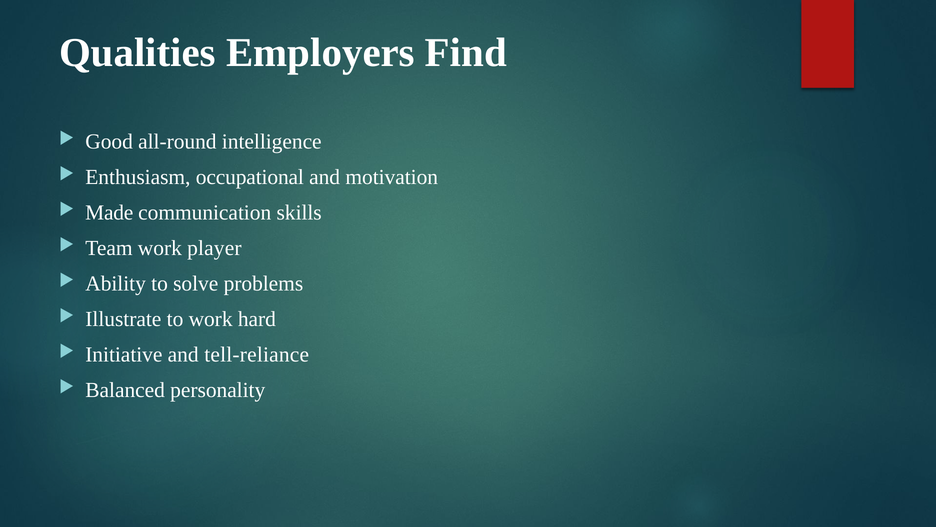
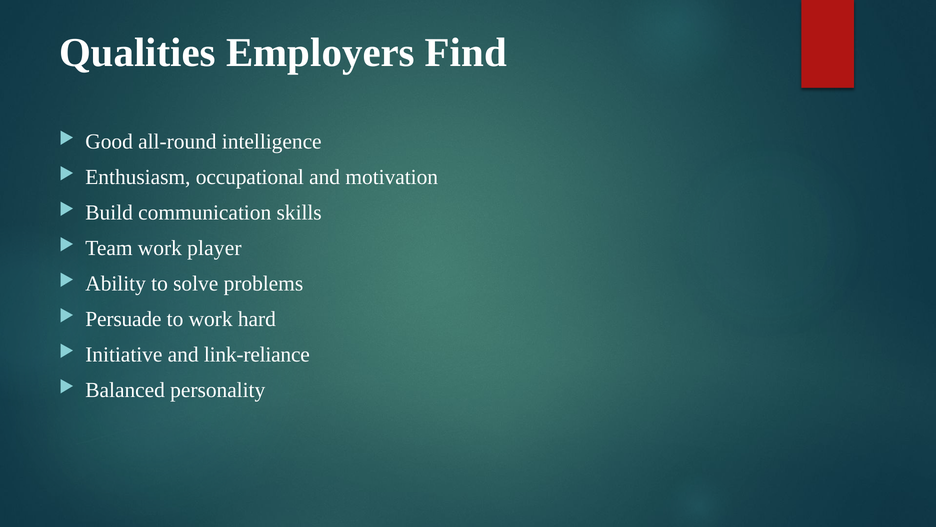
Made: Made -> Build (109, 212)
Illustrate: Illustrate -> Persuade (123, 319)
tell-reliance: tell-reliance -> link-reliance (257, 354)
